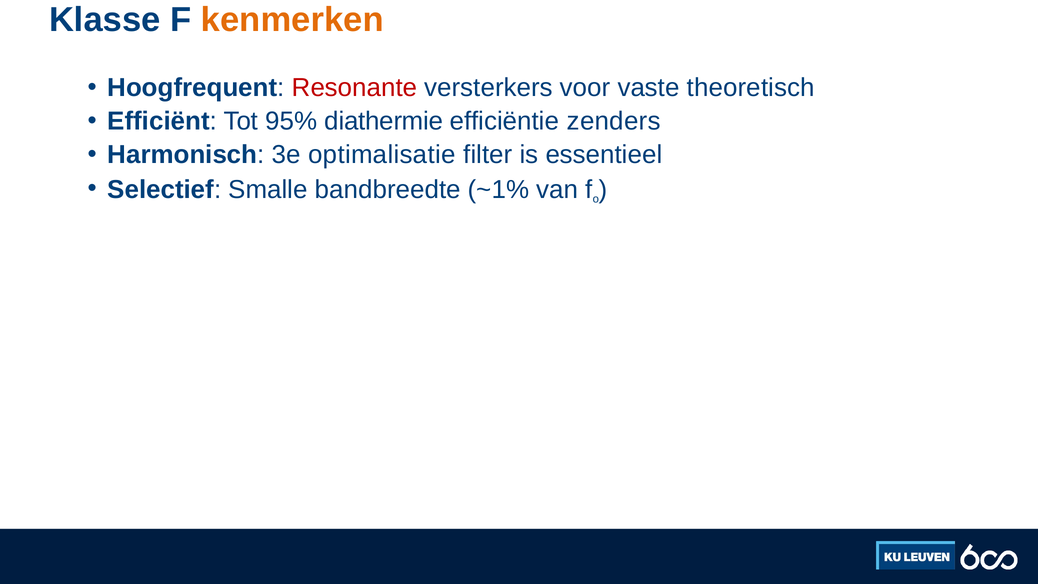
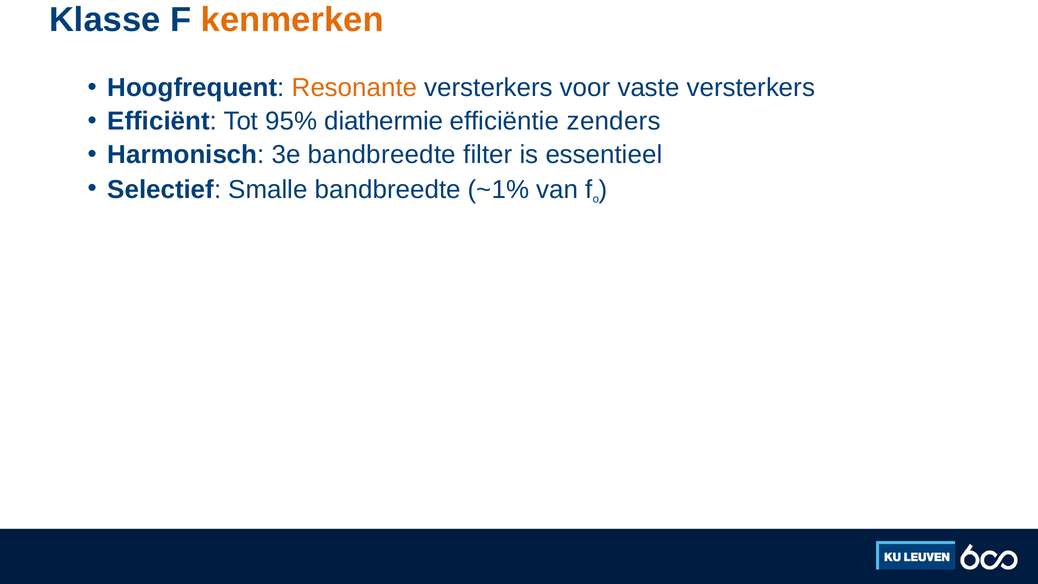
Resonante colour: red -> orange (355, 88)
vaste theoretisch: theoretisch -> versterkers (751, 88)
3e optimalisatie: optimalisatie -> bandbreedte (382, 155)
